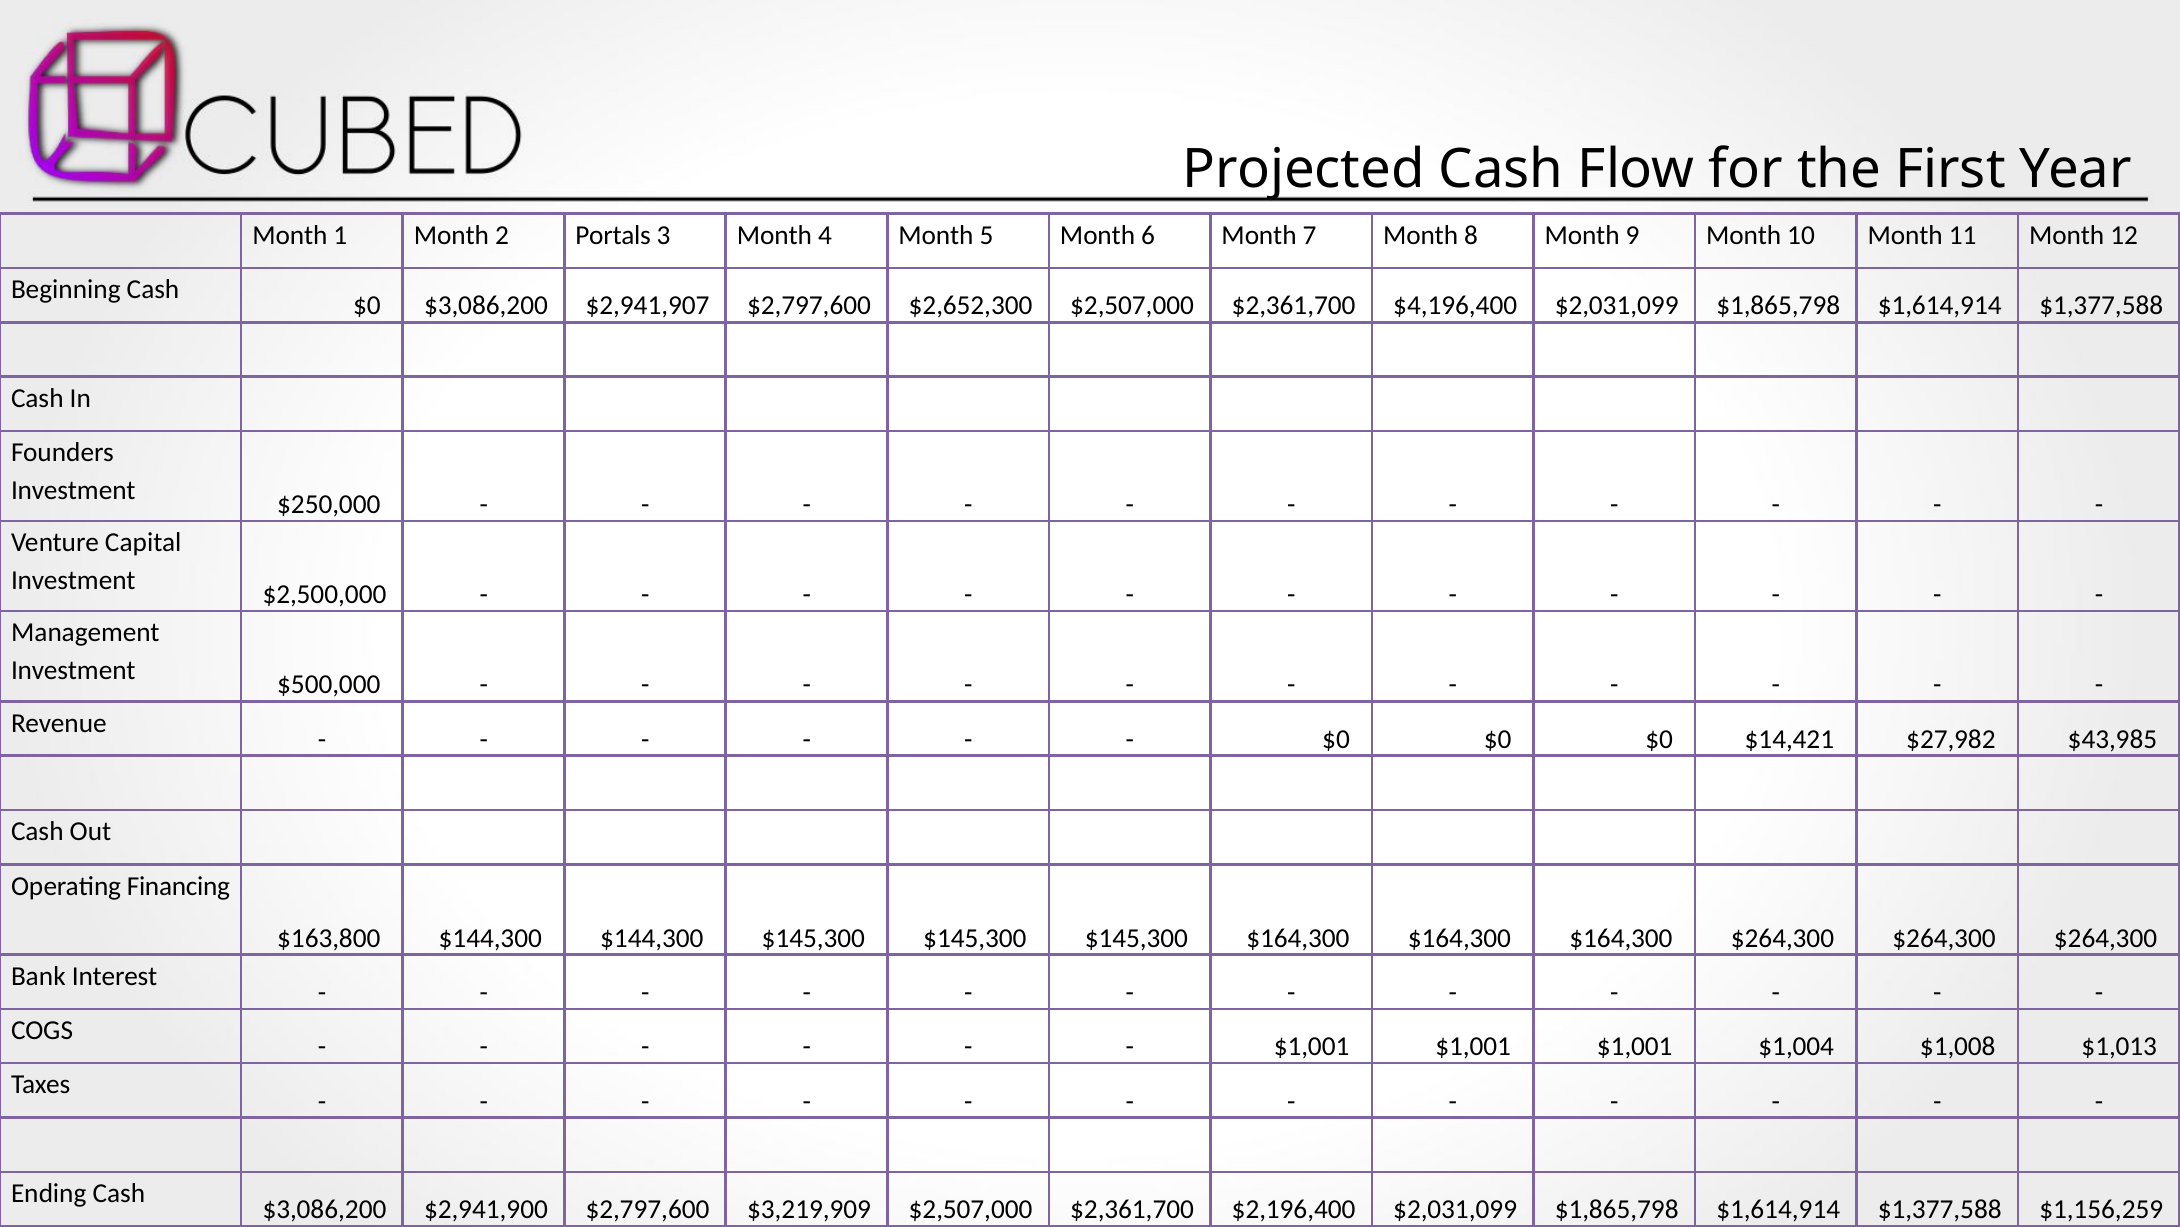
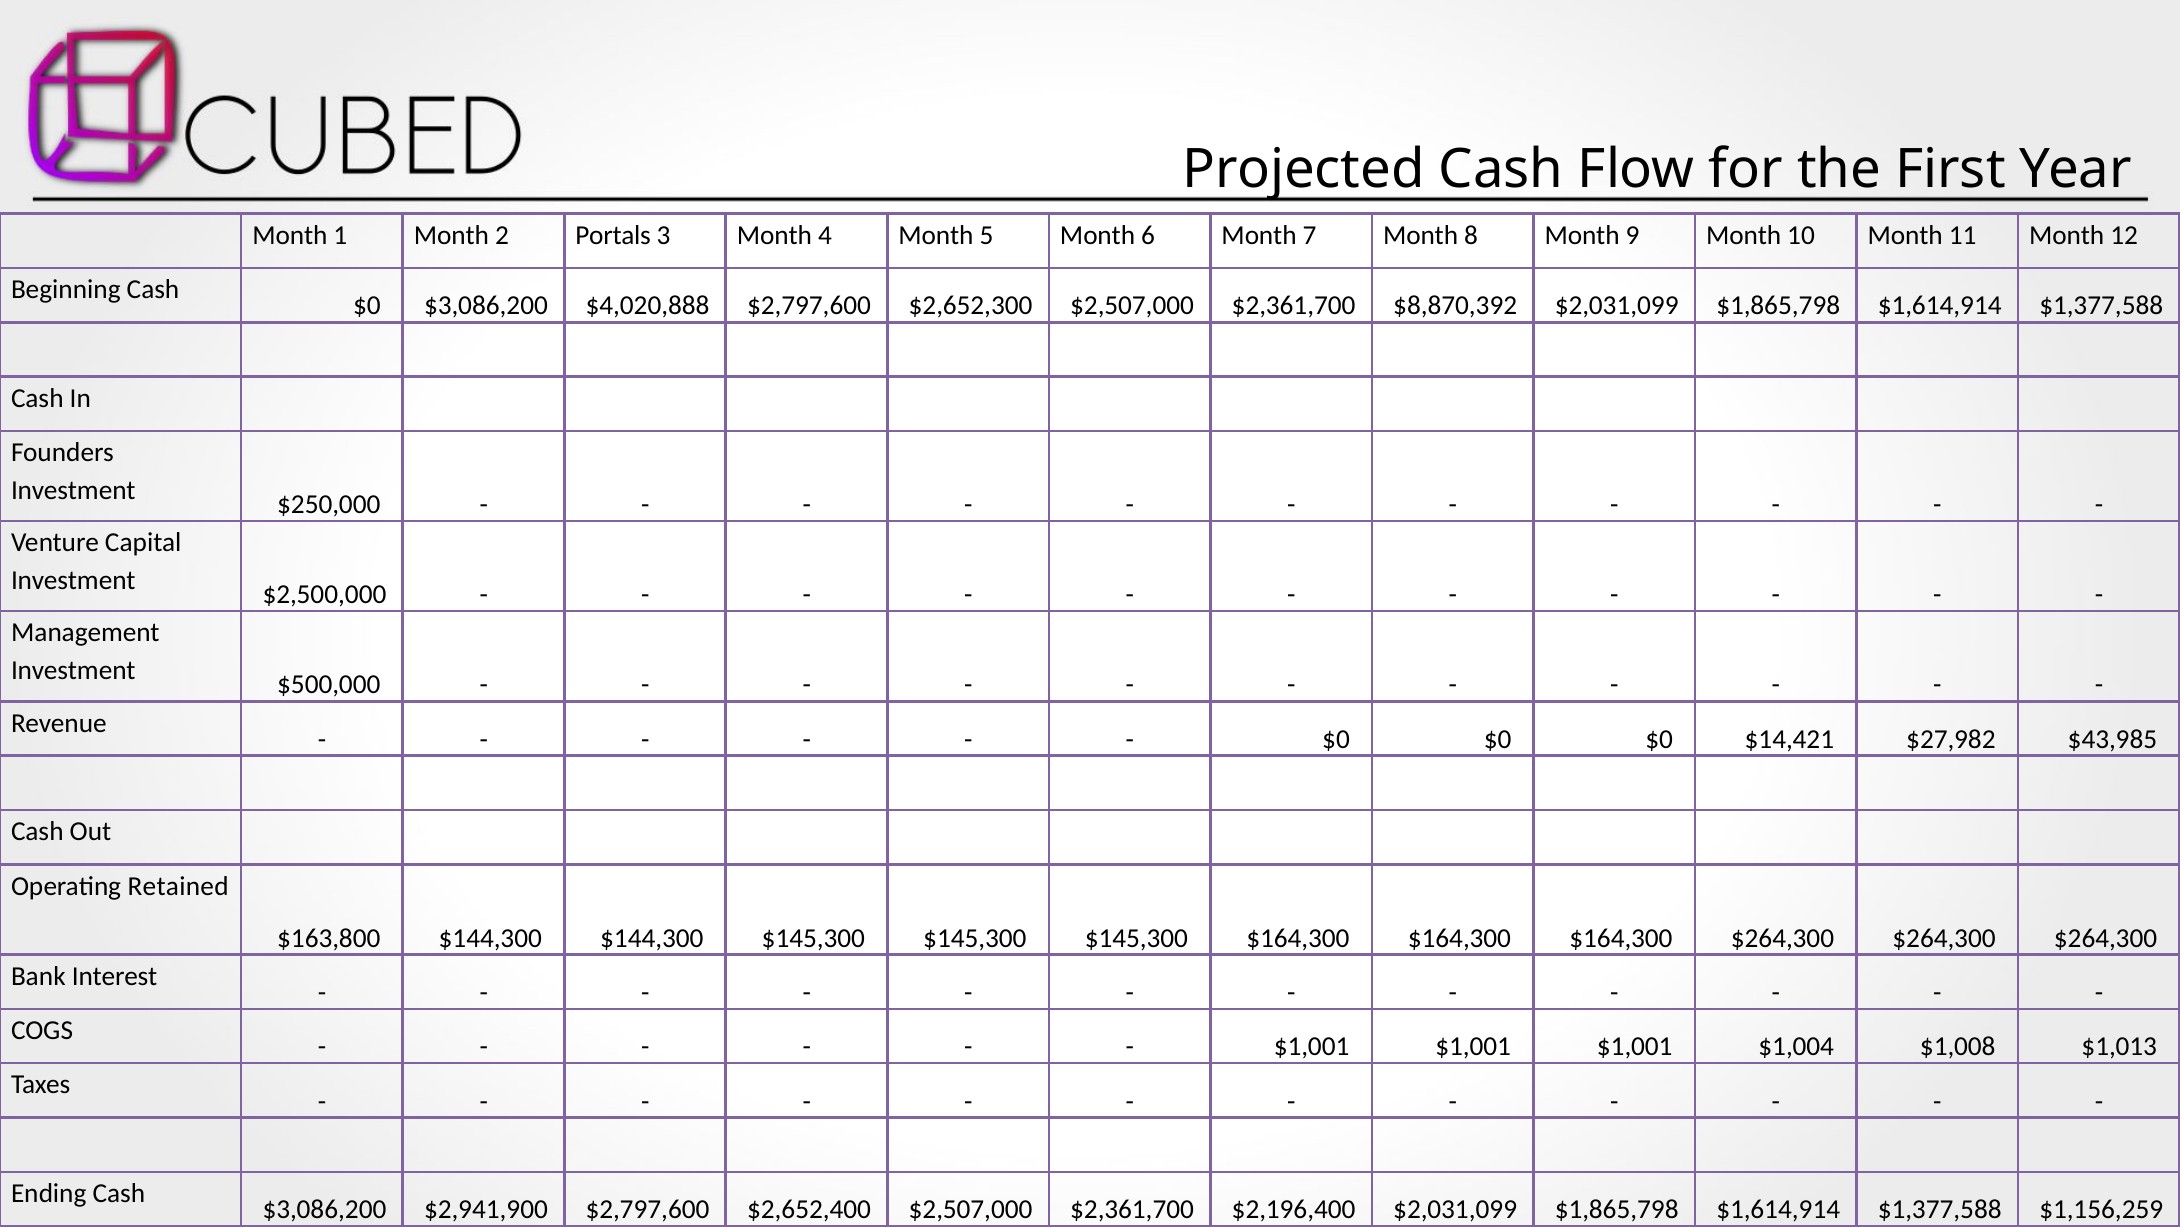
$2,941,907: $2,941,907 -> $4,020,888 (648, 306)
$4,196,400: $4,196,400 -> $8,870,392 (1455, 306)
Financing: Financing -> Retained (178, 886)
$3,219,909: $3,219,909 -> $2,652,400 (809, 1209)
